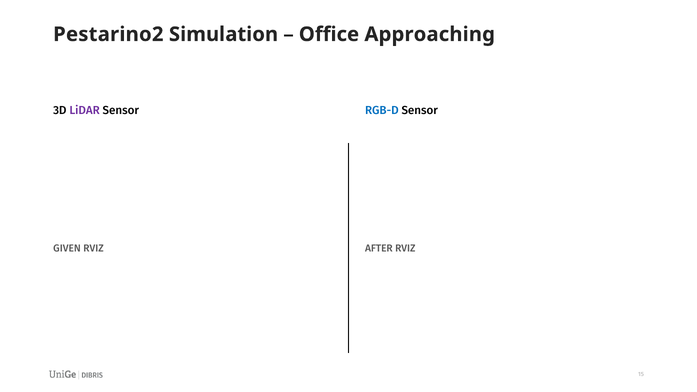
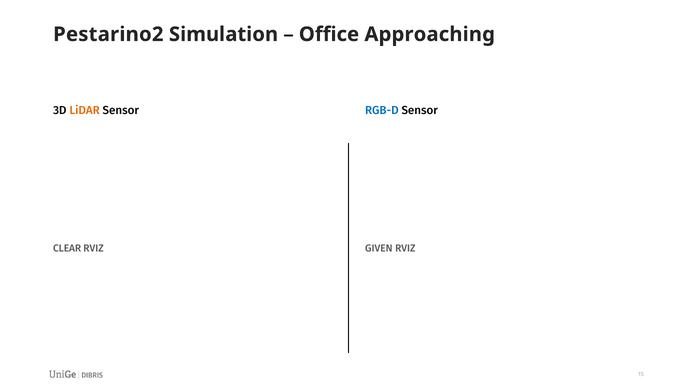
LiDAR colour: purple -> orange (85, 110)
GIVEN: GIVEN -> CLEAR (67, 248)
AFTER: AFTER -> GIVEN (379, 248)
